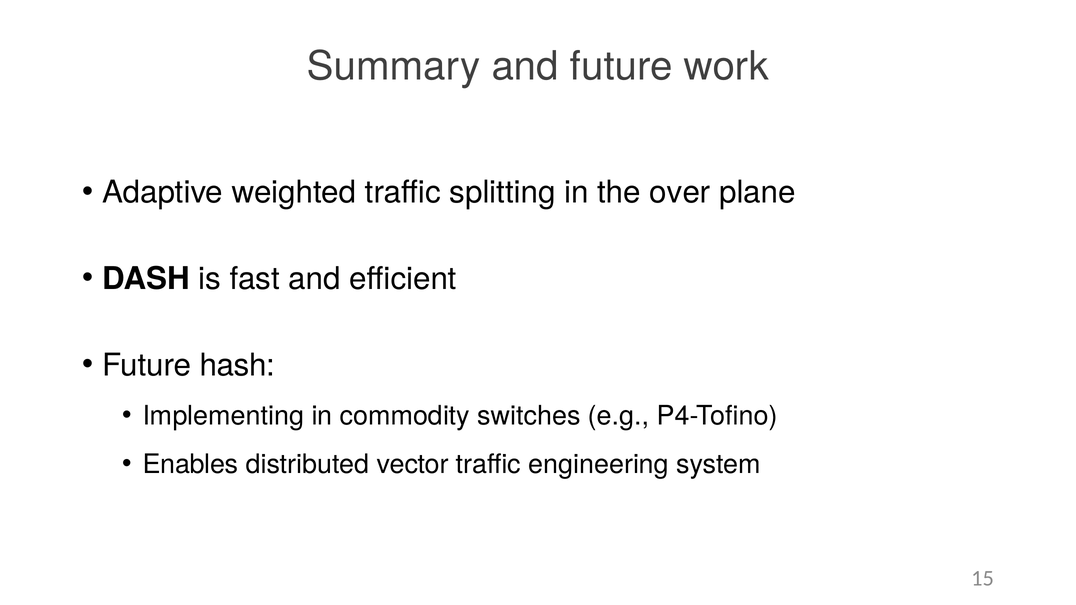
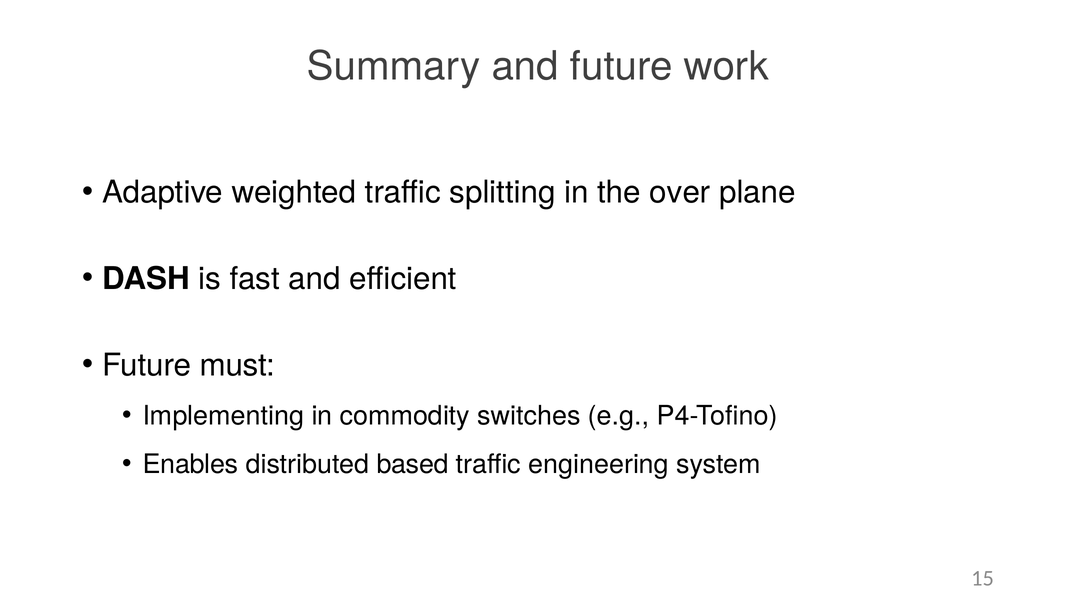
hash: hash -> must (237, 365)
vector: vector -> based (413, 465)
